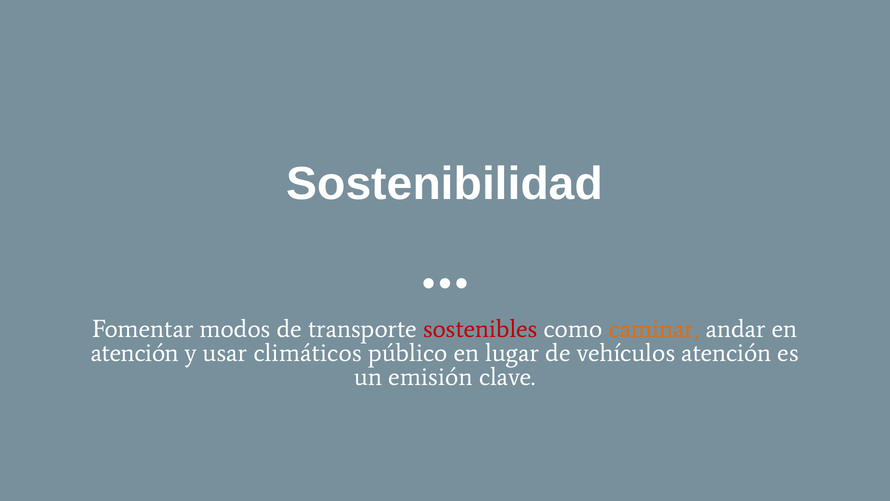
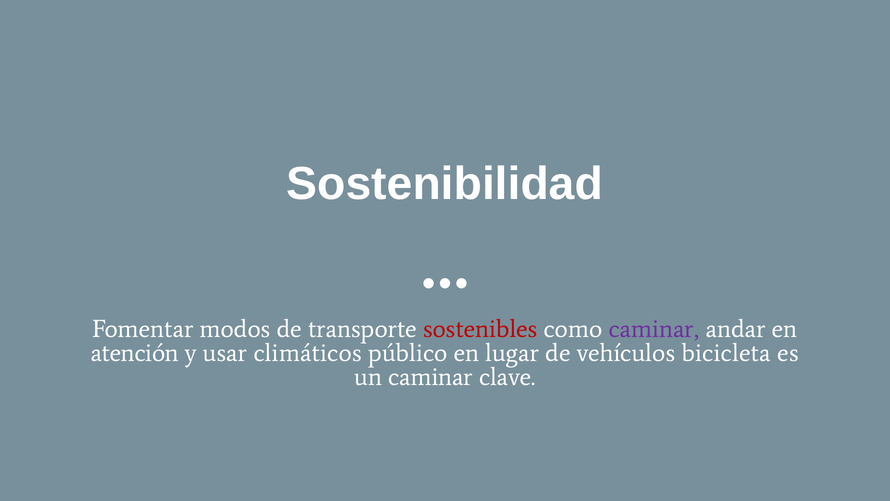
caminar colour: orange -> purple (654, 329)
vehículos atención: atención -> bicicleta (726, 353)
un emisión: emisión -> caminar (431, 377)
